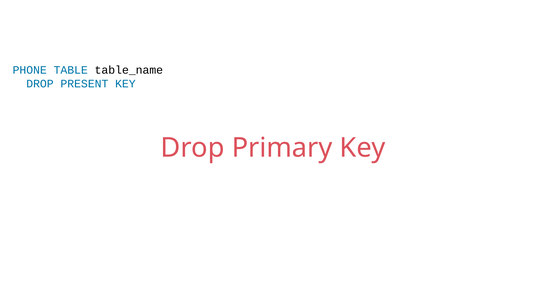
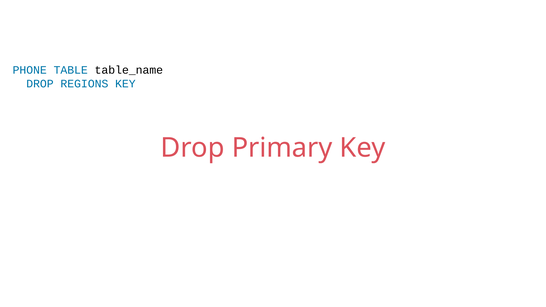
PRESENT: PRESENT -> REGIONS (84, 84)
